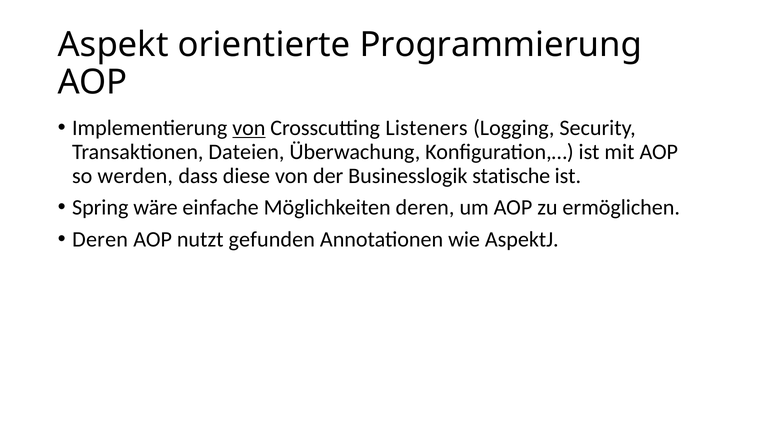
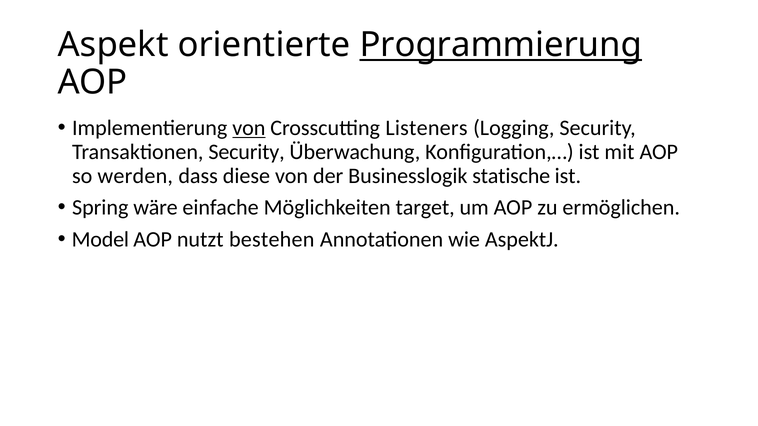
Programmierung underline: none -> present (501, 45)
Transaktionen Dateien: Dateien -> Security (247, 152)
Möglichkeiten deren: deren -> target (425, 208)
Deren: Deren -> Model (100, 239)
gefunden: gefunden -> bestehen (272, 239)
